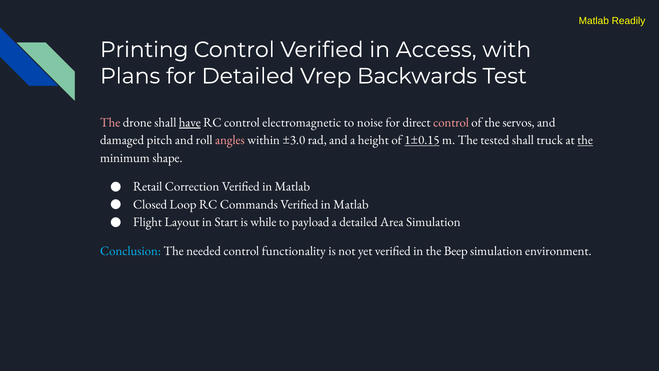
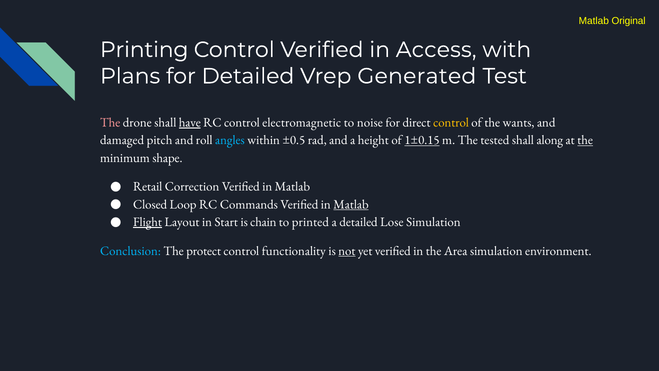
Readily: Readily -> Original (629, 21)
Backwards: Backwards -> Generated (417, 76)
control colour: pink -> yellow (451, 122)
servos: servos -> wants (518, 122)
angles colour: pink -> light blue (230, 140)
±3.0: ±3.0 -> ±0.5 (294, 140)
truck: truck -> along (550, 140)
Matlab underline: none -> present (351, 204)
Flight underline: none -> present (148, 222)
while: while -> chain (263, 222)
payload: payload -> printed (310, 222)
Area: Area -> Lose (392, 222)
needed: needed -> protect (204, 251)
not underline: none -> present (347, 251)
Beep: Beep -> Area (456, 251)
